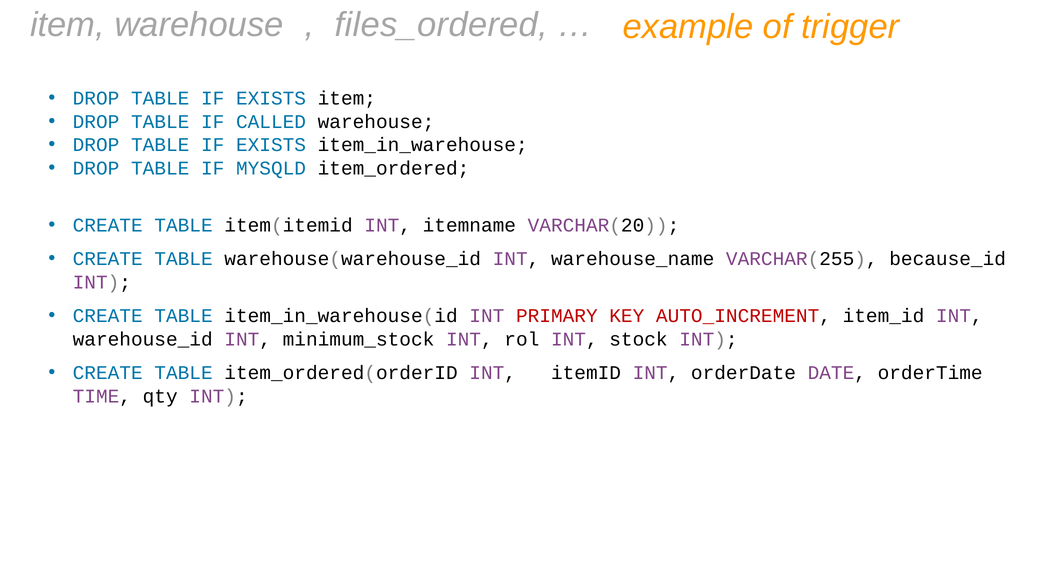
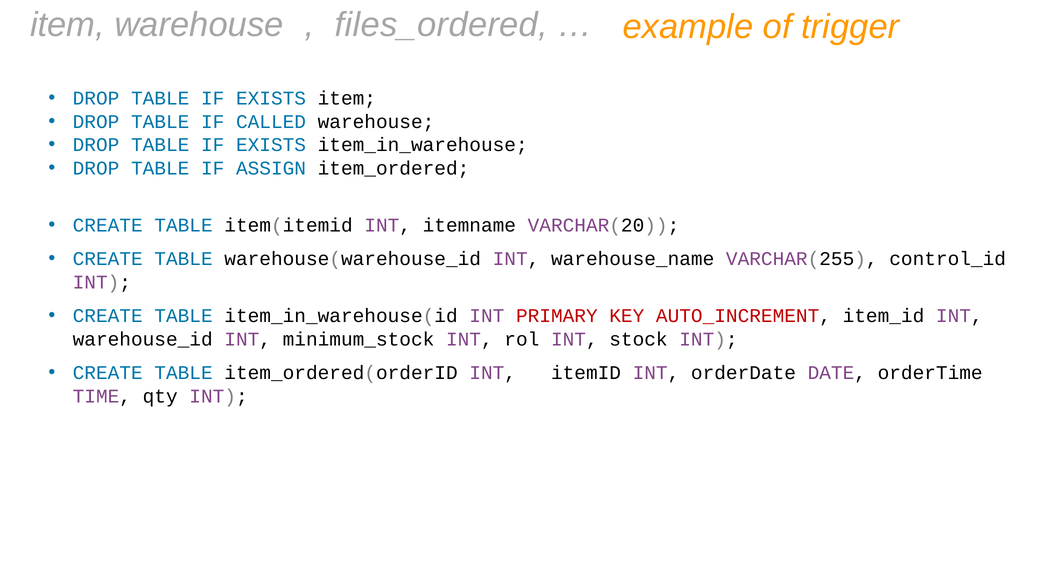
MYSQLD: MYSQLD -> ASSIGN (271, 168)
because_id: because_id -> control_id (948, 259)
